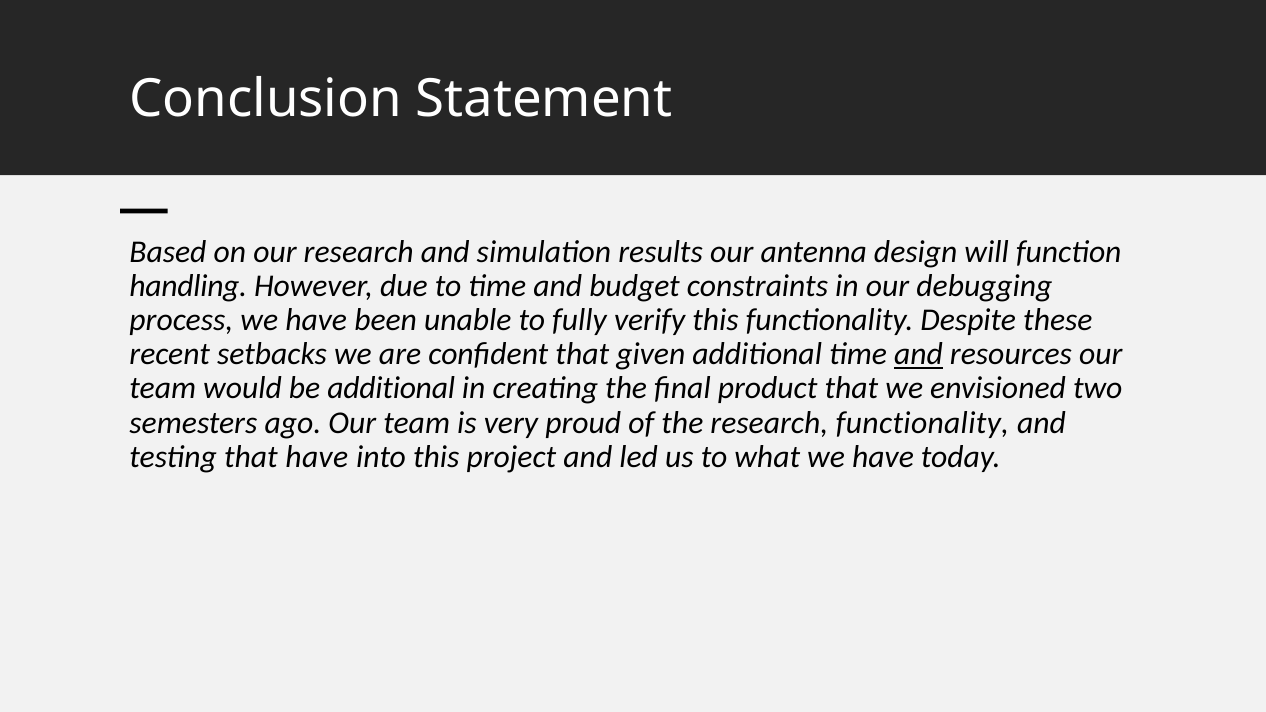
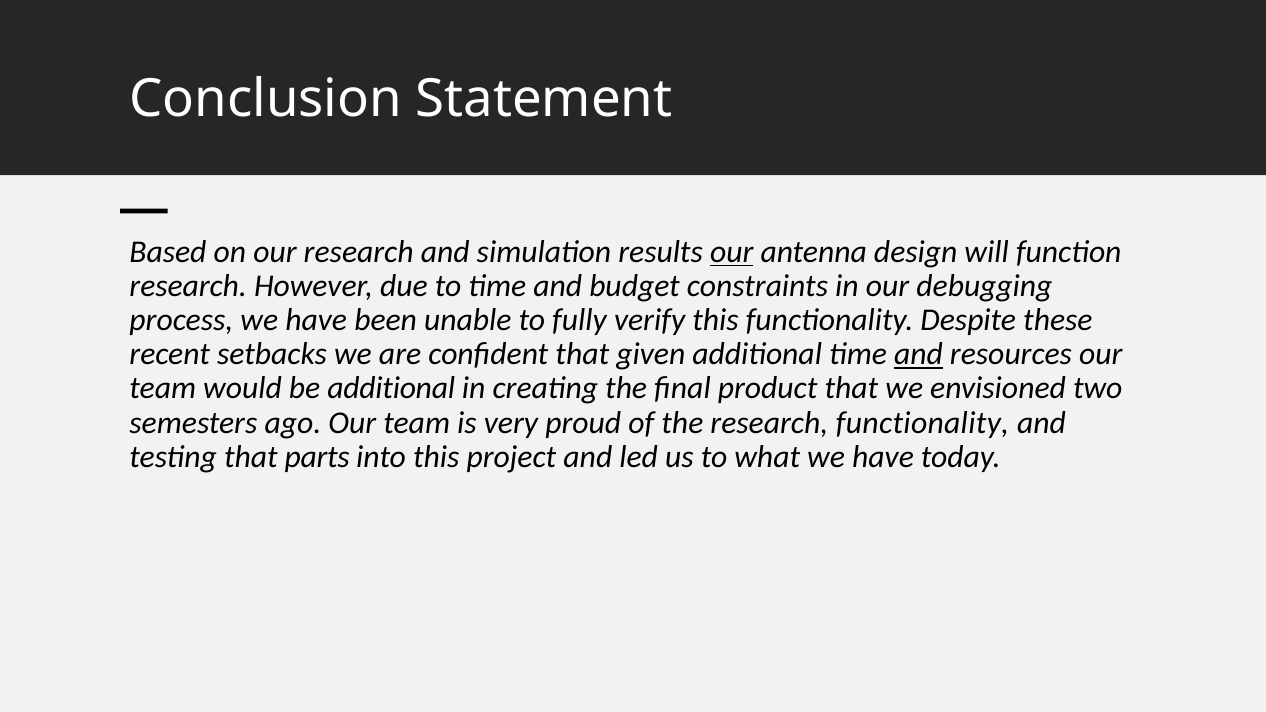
our underline: none -> present (732, 252)
handling: handling -> research (188, 286)
that have: have -> parts (317, 457)
